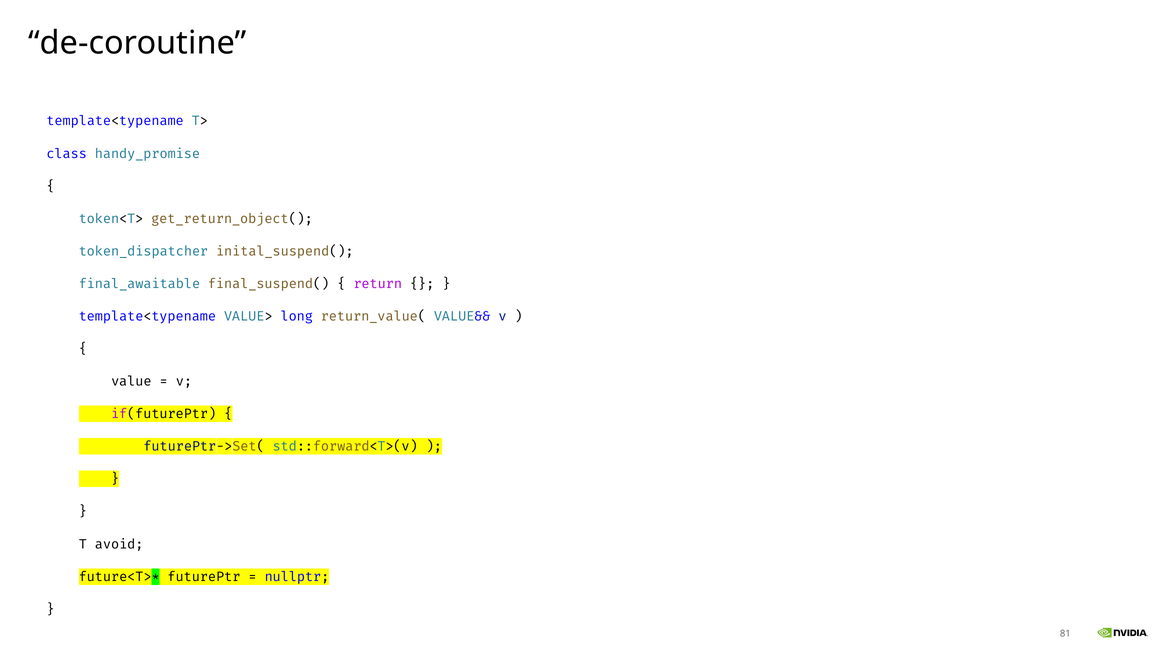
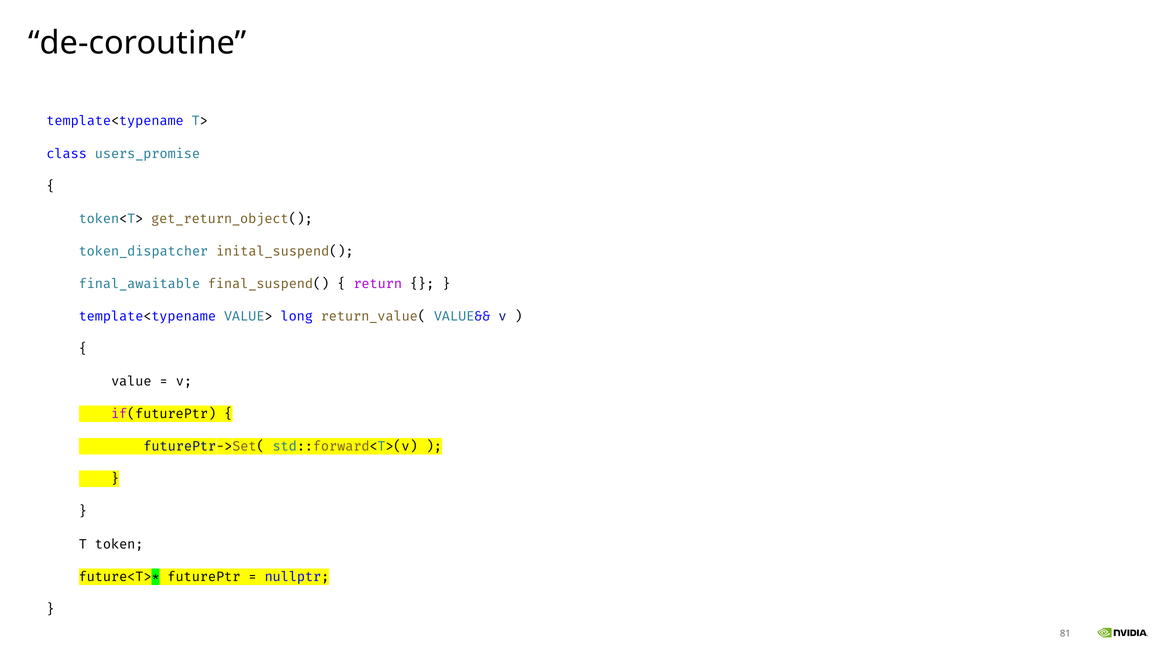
handy_promise: handy_promise -> users_promise (147, 154)
avoid: avoid -> token (119, 544)
